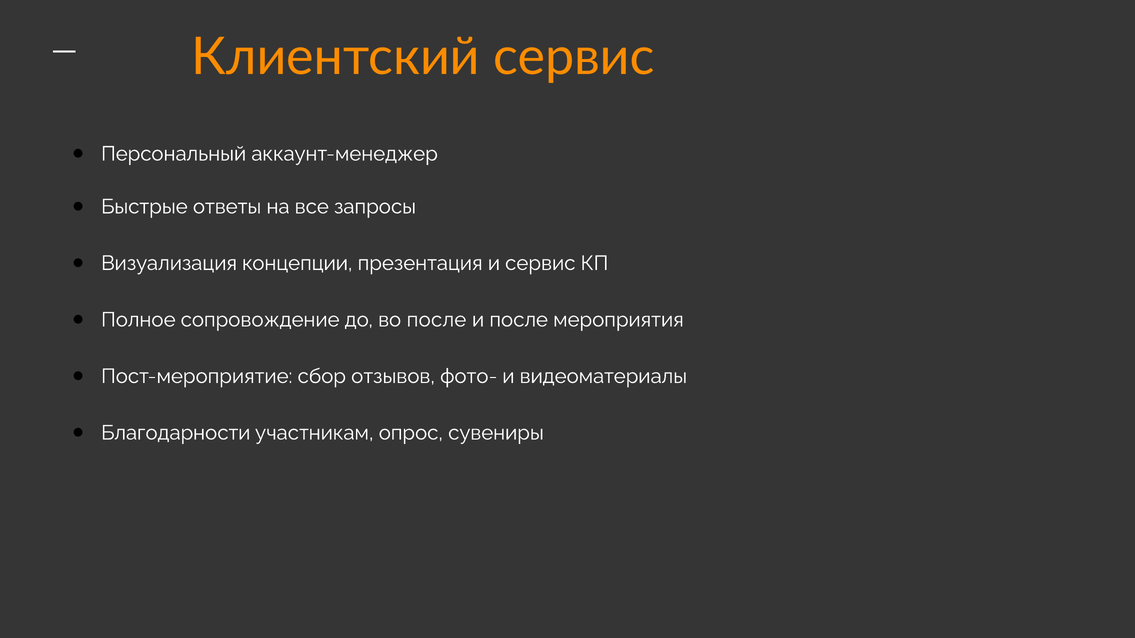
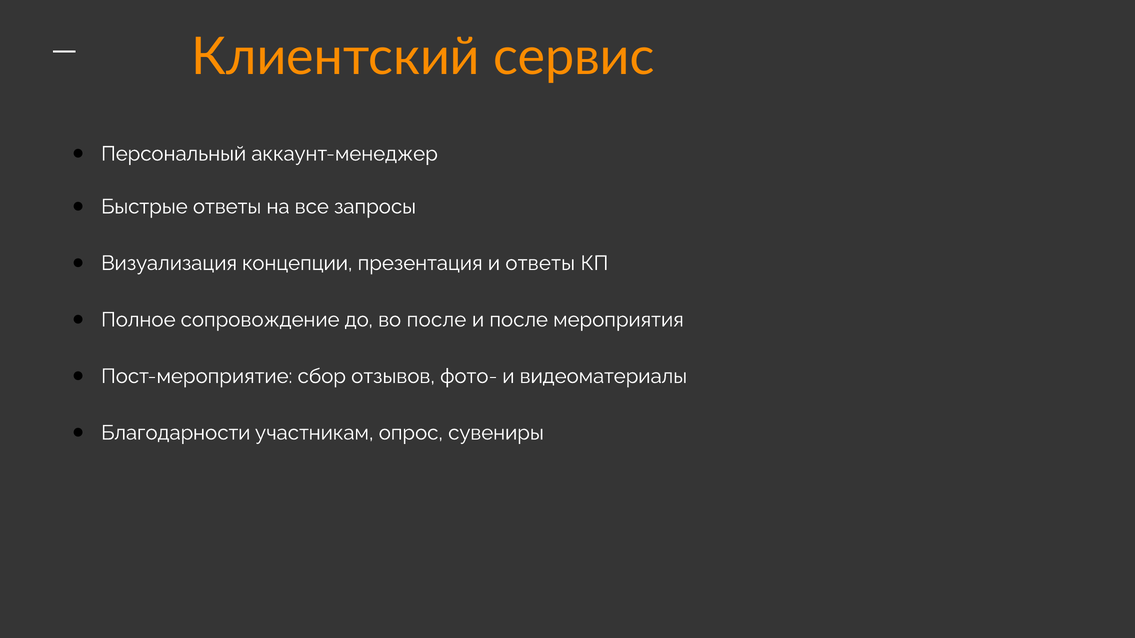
и сервис: сервис -> ответы (540, 263)
